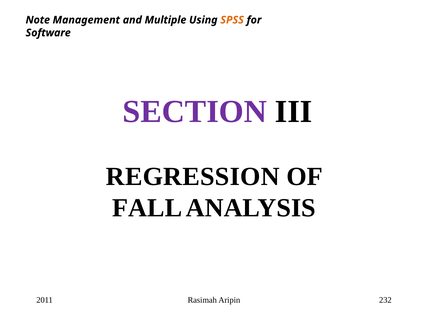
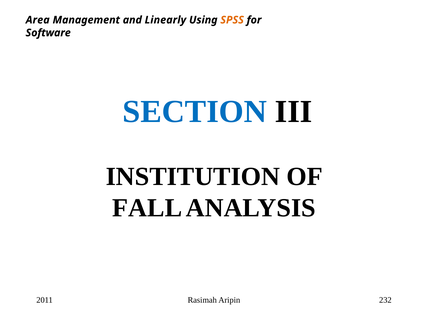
Note: Note -> Area (38, 20)
Multiple: Multiple -> Linearly (165, 20)
SECTION colour: purple -> blue (195, 112)
REGRESSION: REGRESSION -> INSTITUTION (193, 177)
